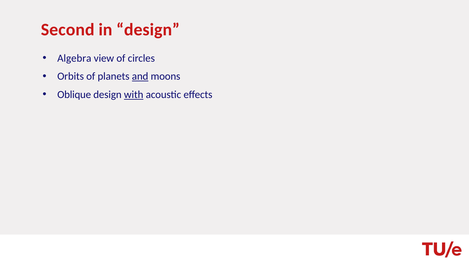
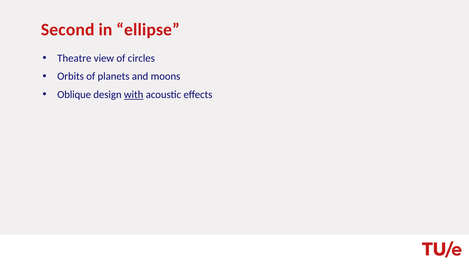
in design: design -> ellipse (148, 30)
Algebra: Algebra -> Theatre (74, 58)
and underline: present -> none (140, 76)
